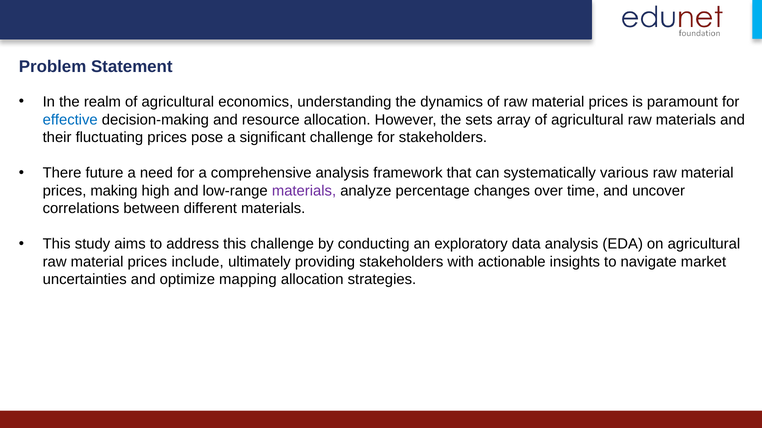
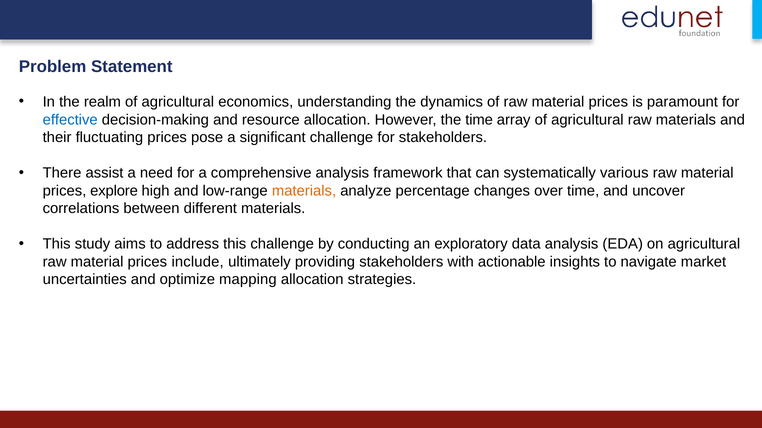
the sets: sets -> time (479, 120)
future: future -> assist (104, 173)
making: making -> explore (114, 191)
materials colour: purple -> orange (304, 191)
